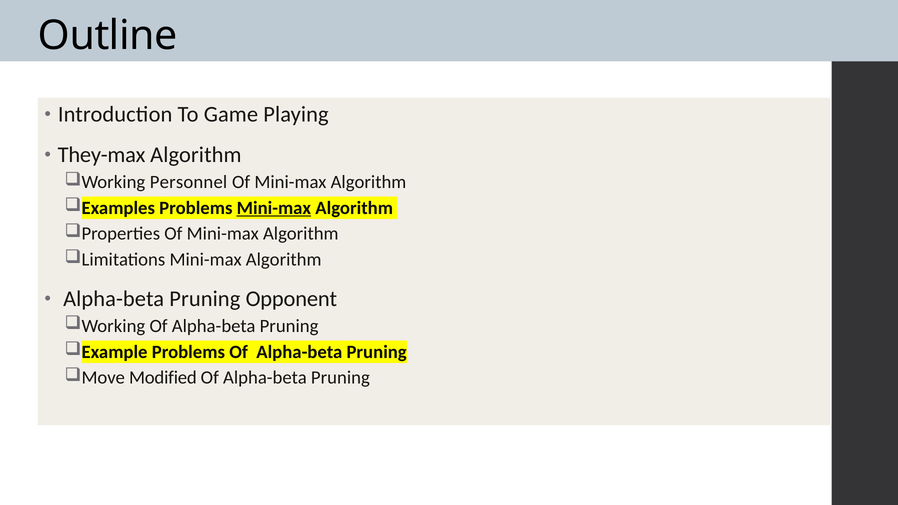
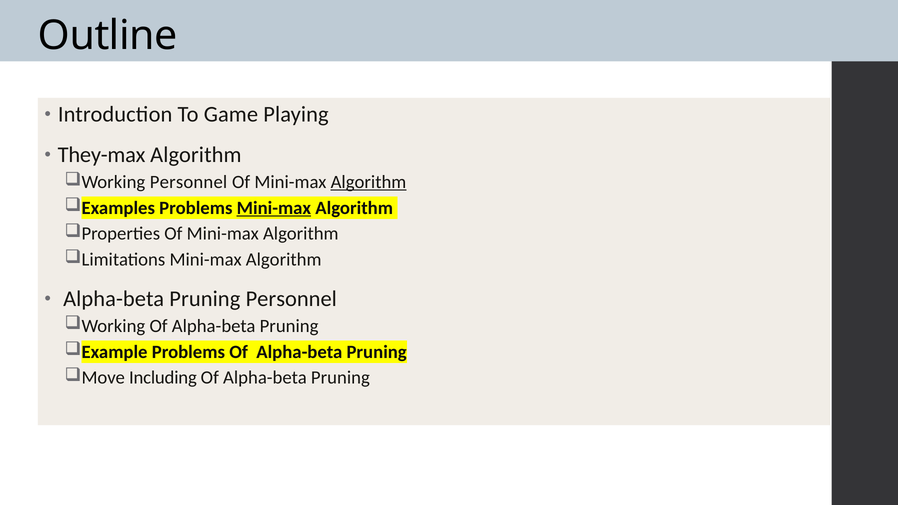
Algorithm underline: none -> present (368, 182)
Pruning Opponent: Opponent -> Personnel (291, 299)
Modified: Modified -> Including (163, 378)
